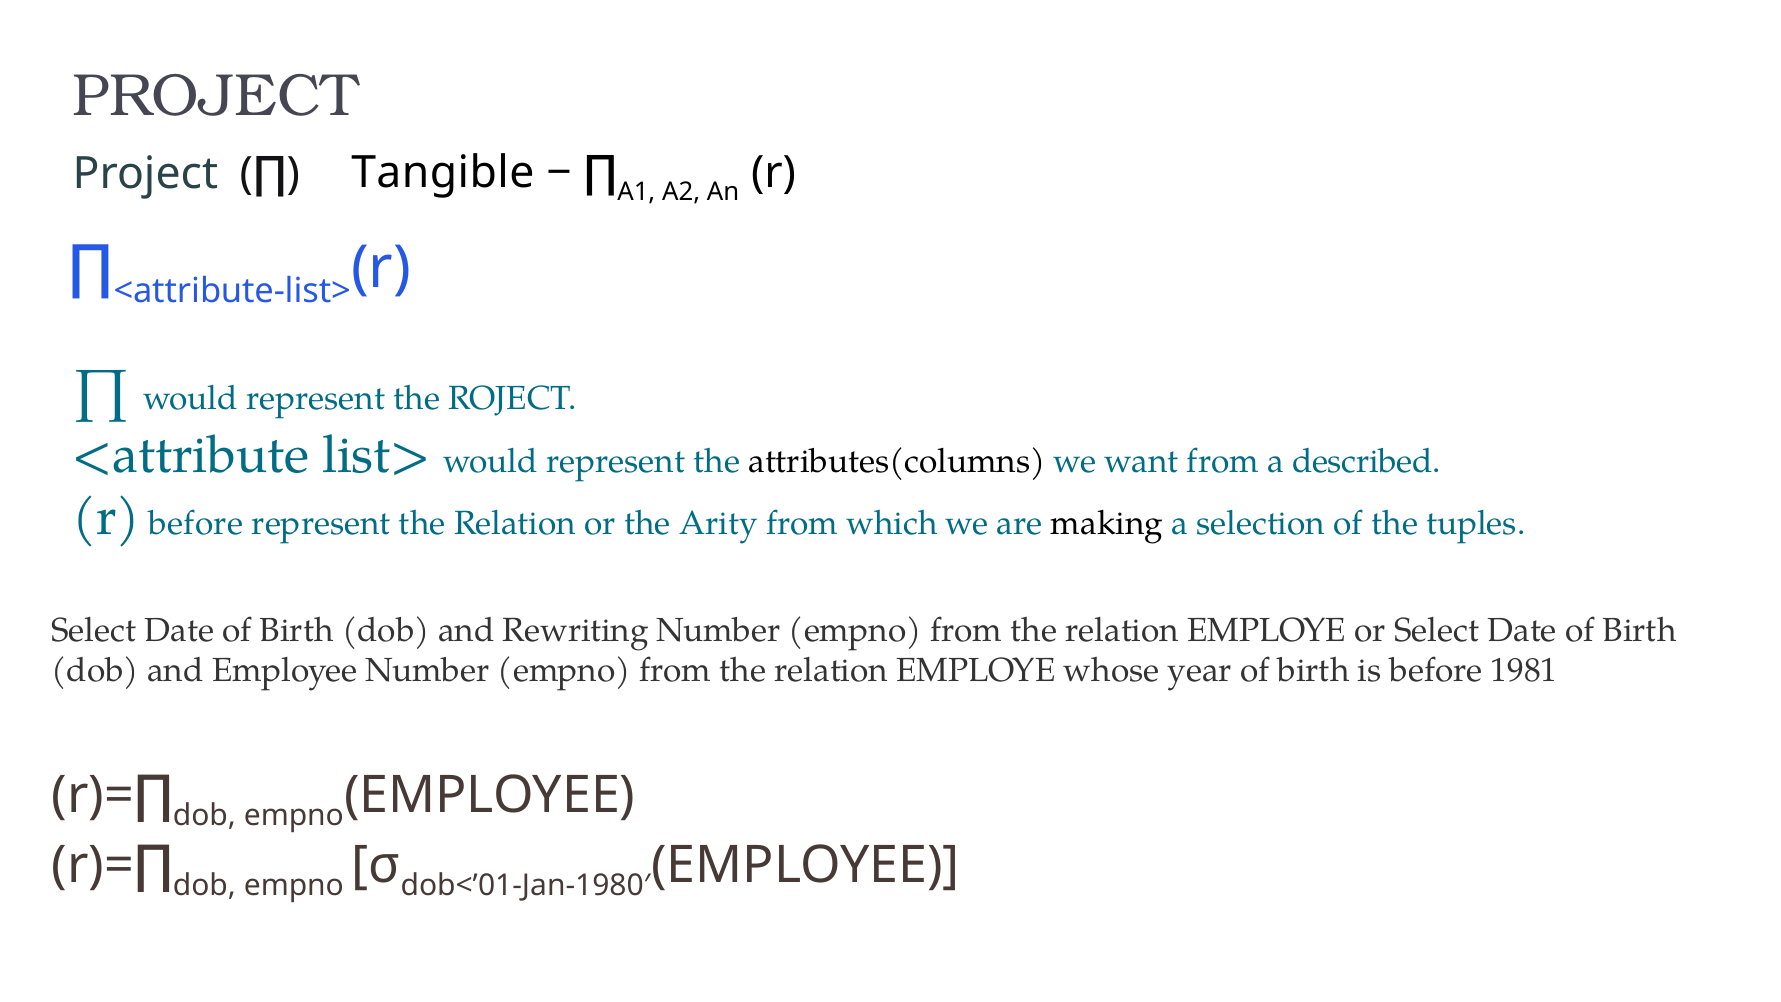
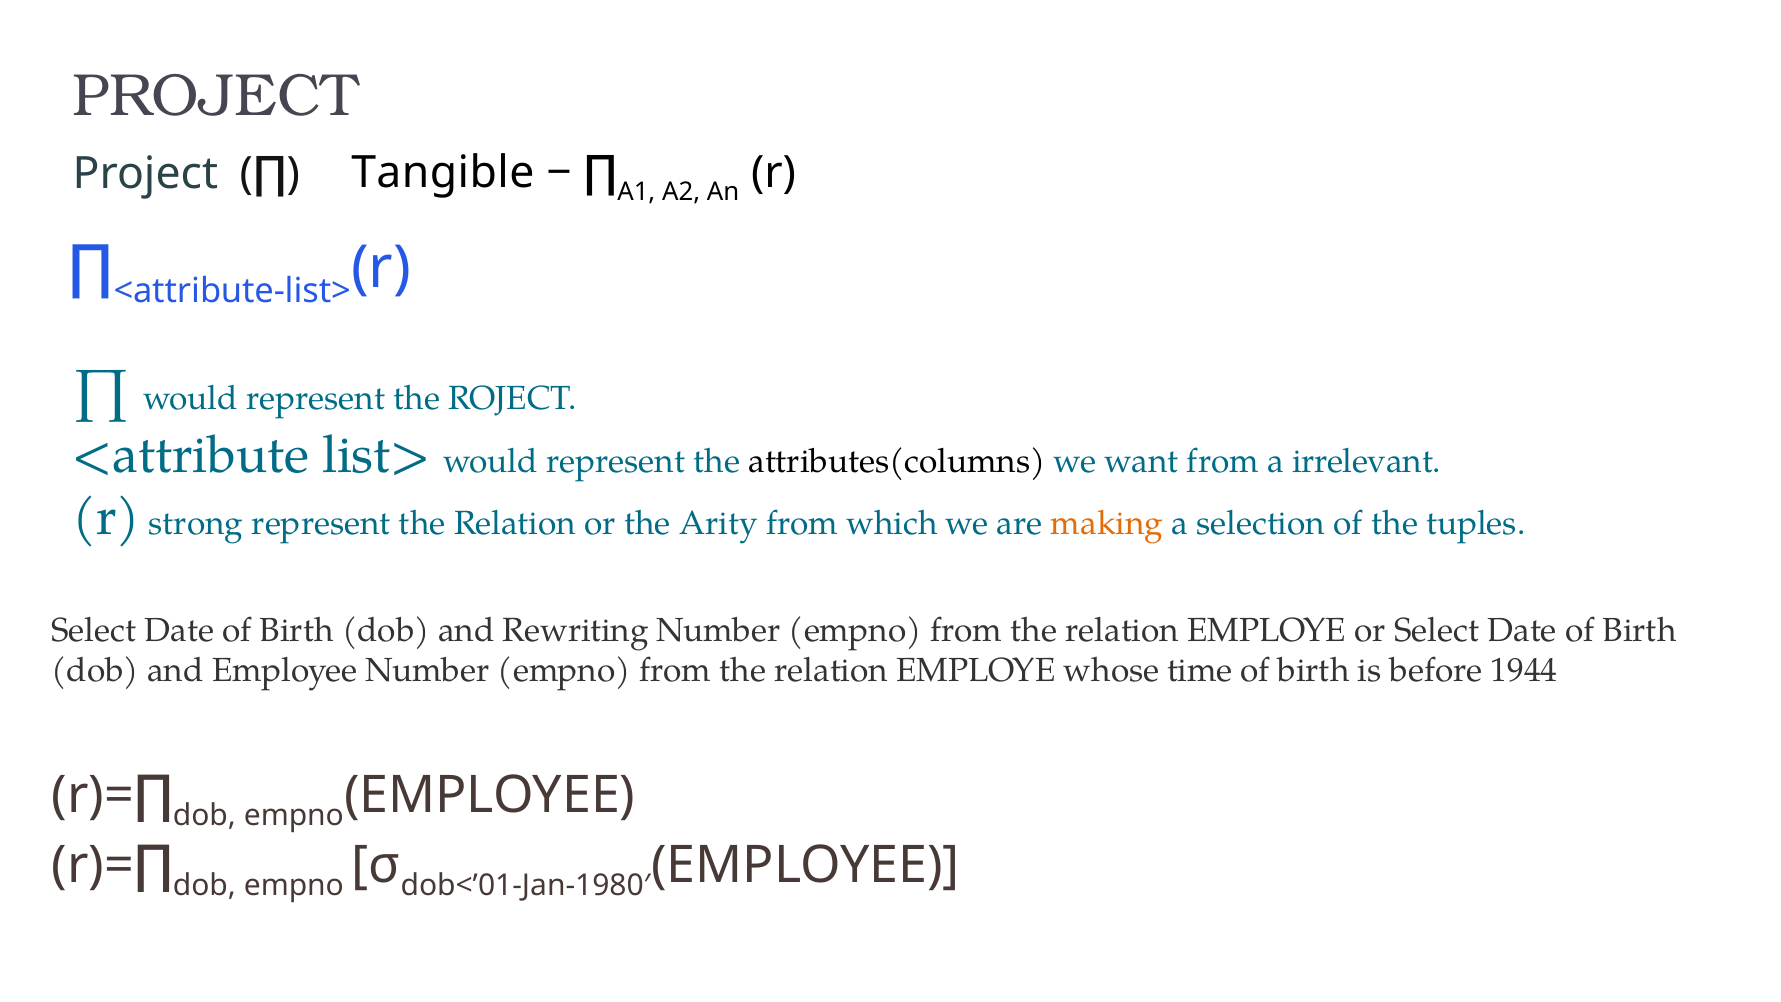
described: described -> irrelevant (1367, 461)
r before: before -> strong (196, 523)
making colour: black -> orange (1107, 523)
year: year -> time (1200, 670)
1981: 1981 -> 1944 (1524, 670)
